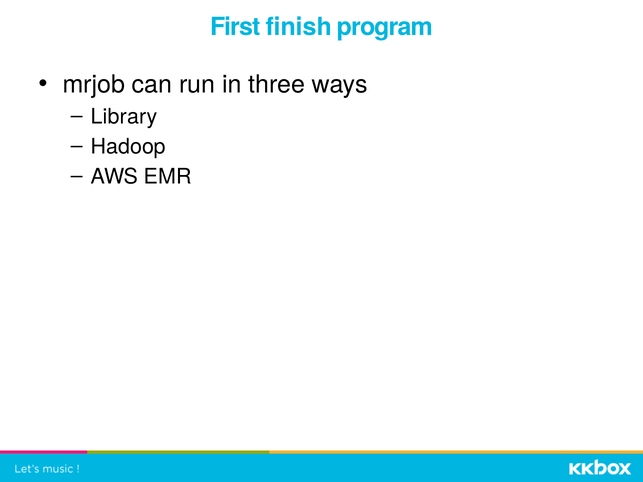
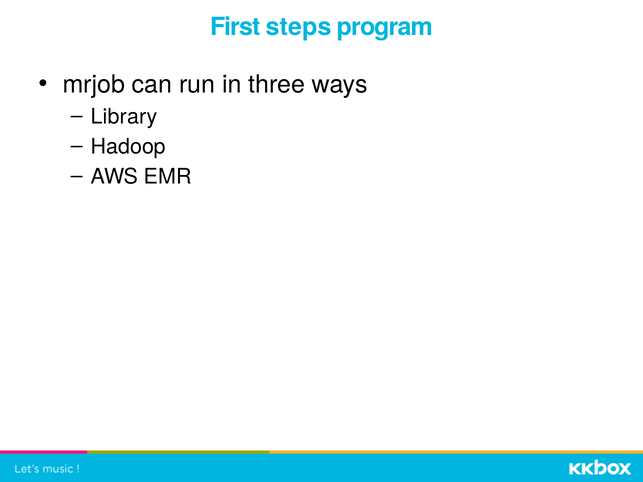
finish: finish -> steps (299, 27)
